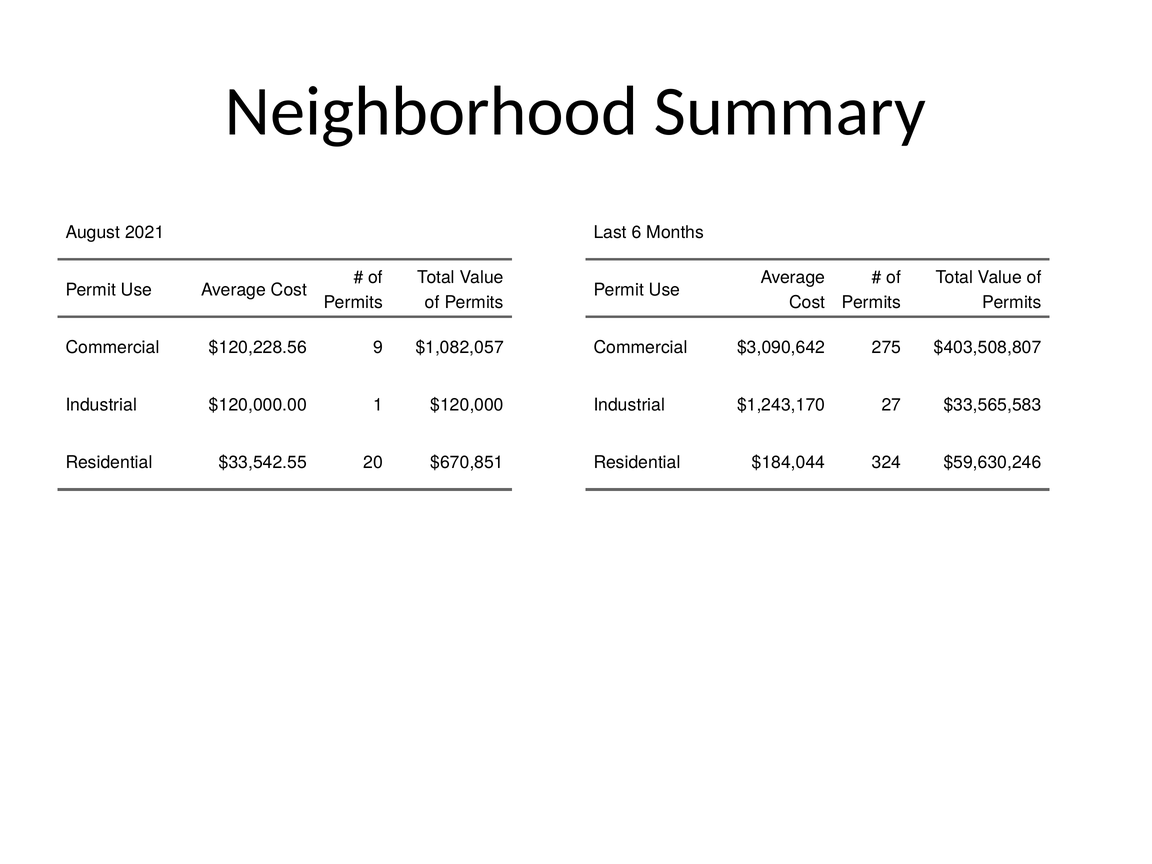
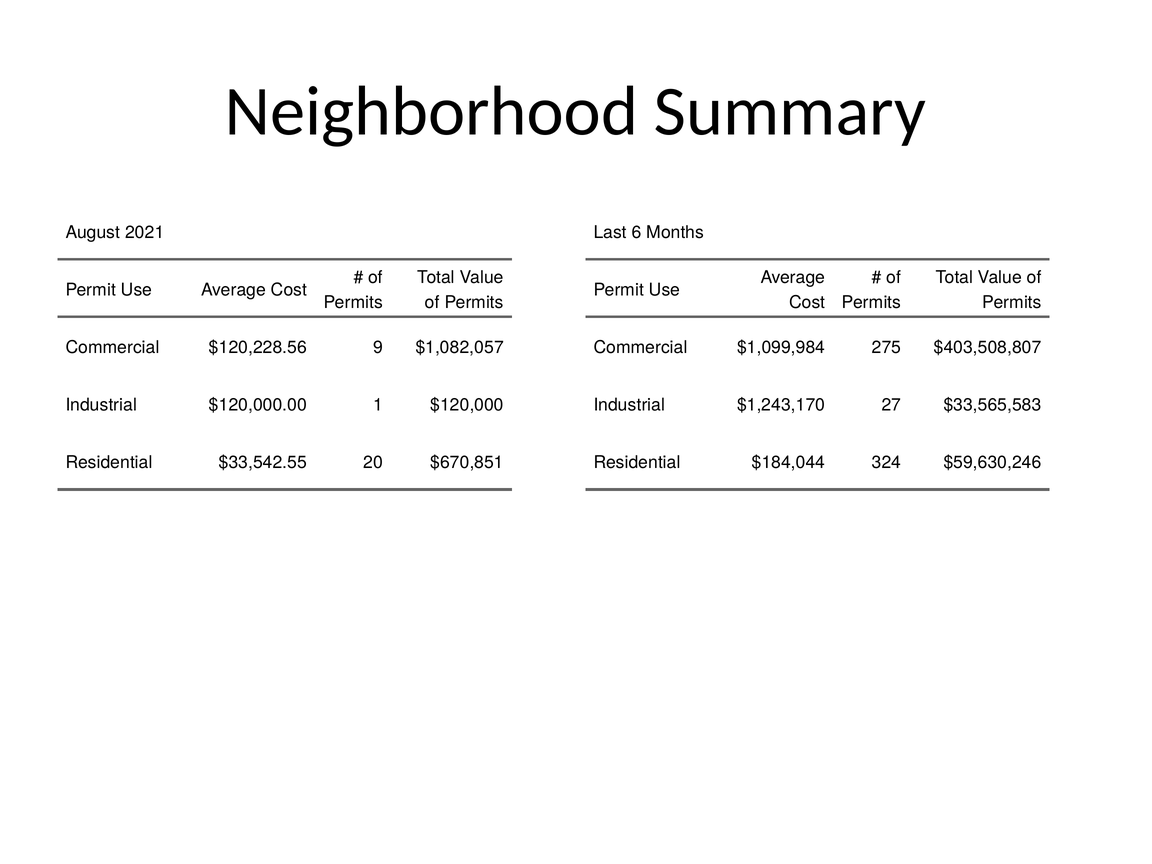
$3,090,642: $3,090,642 -> $1,099,984 (781, 347)
